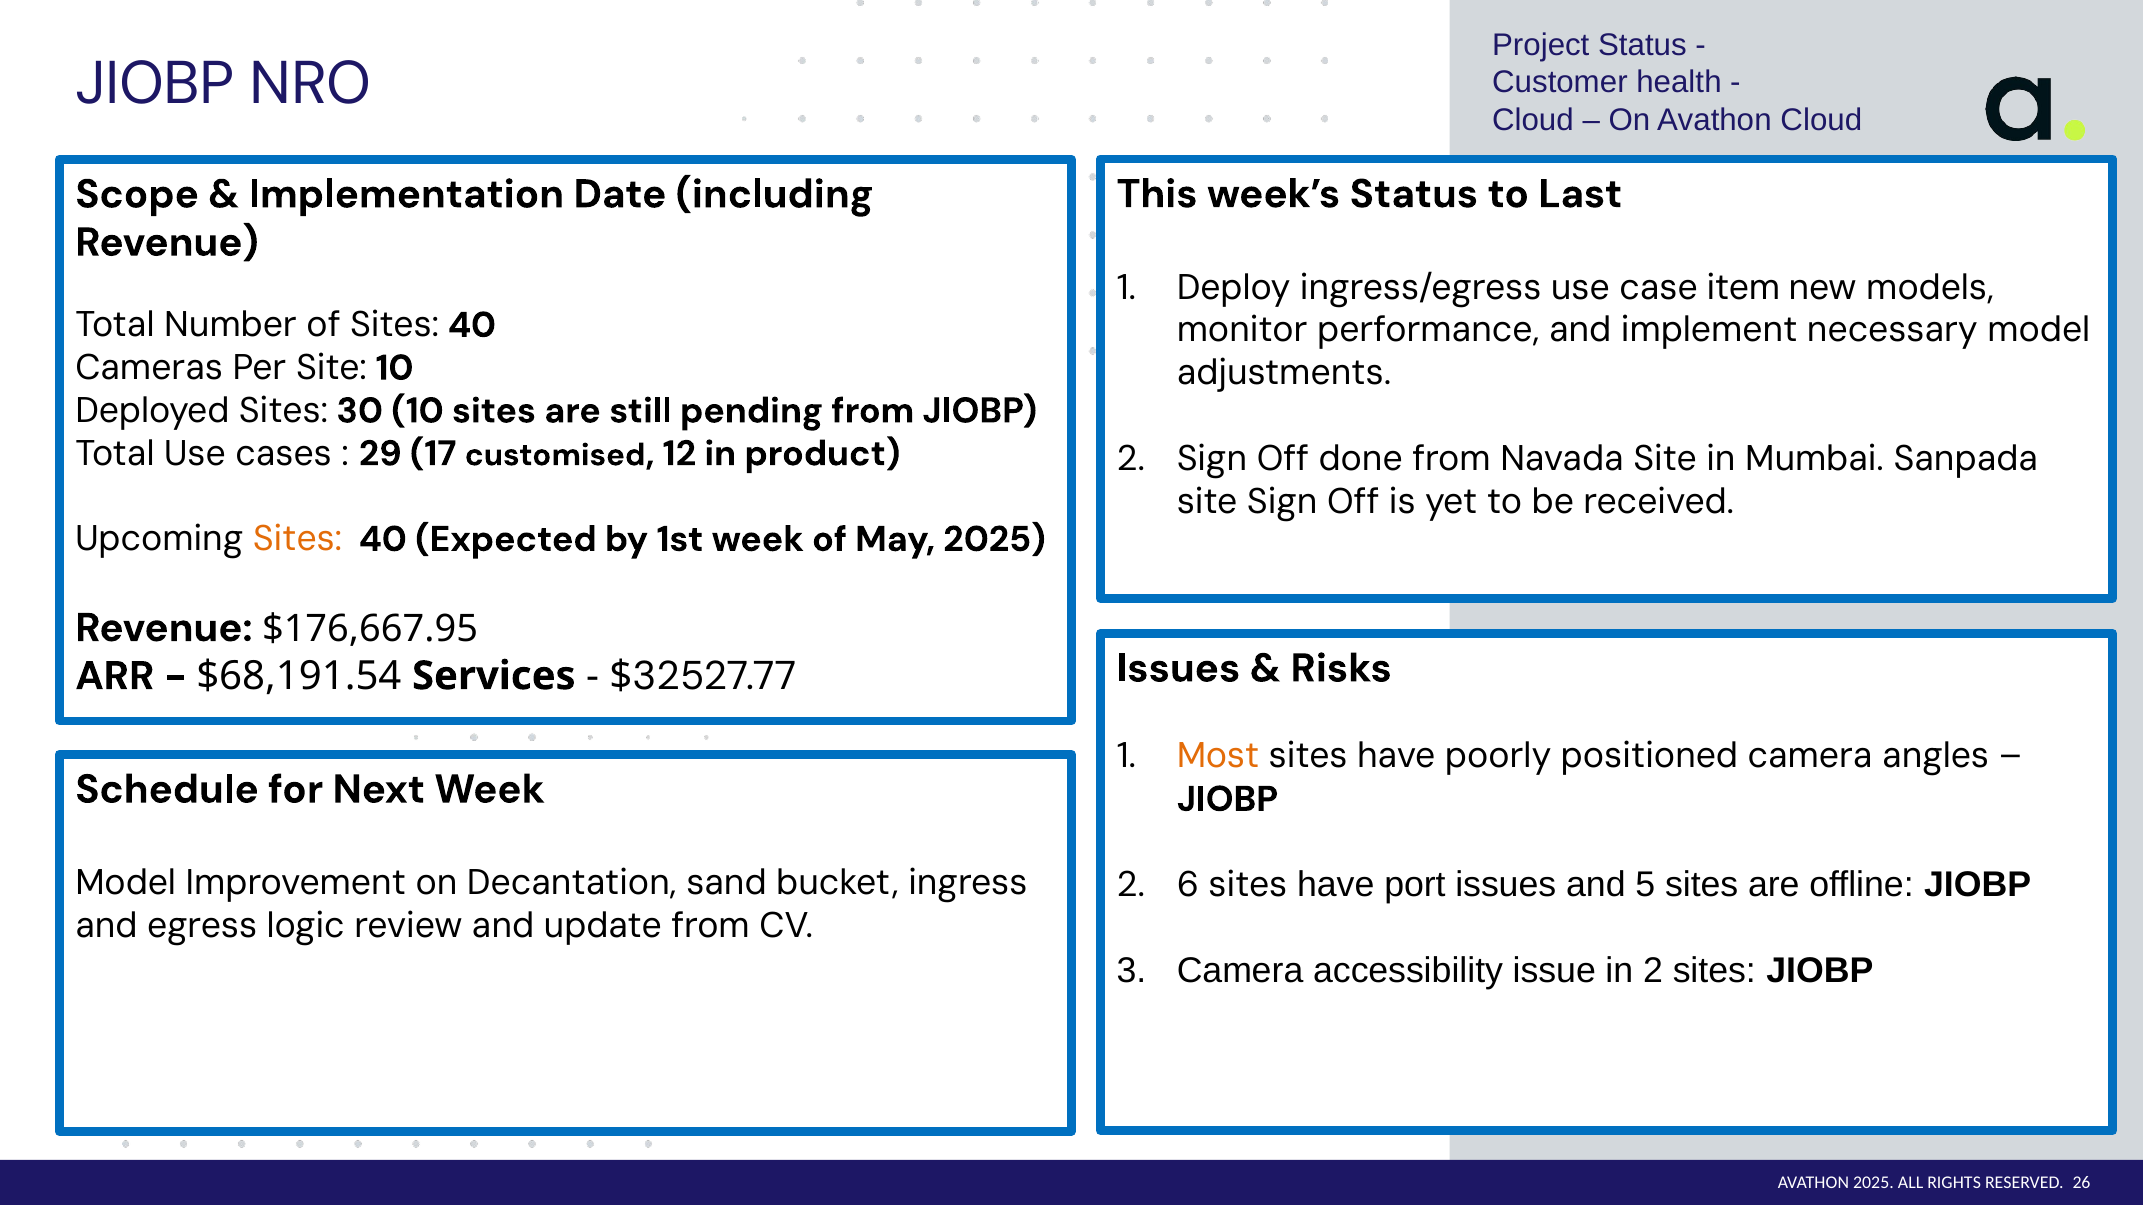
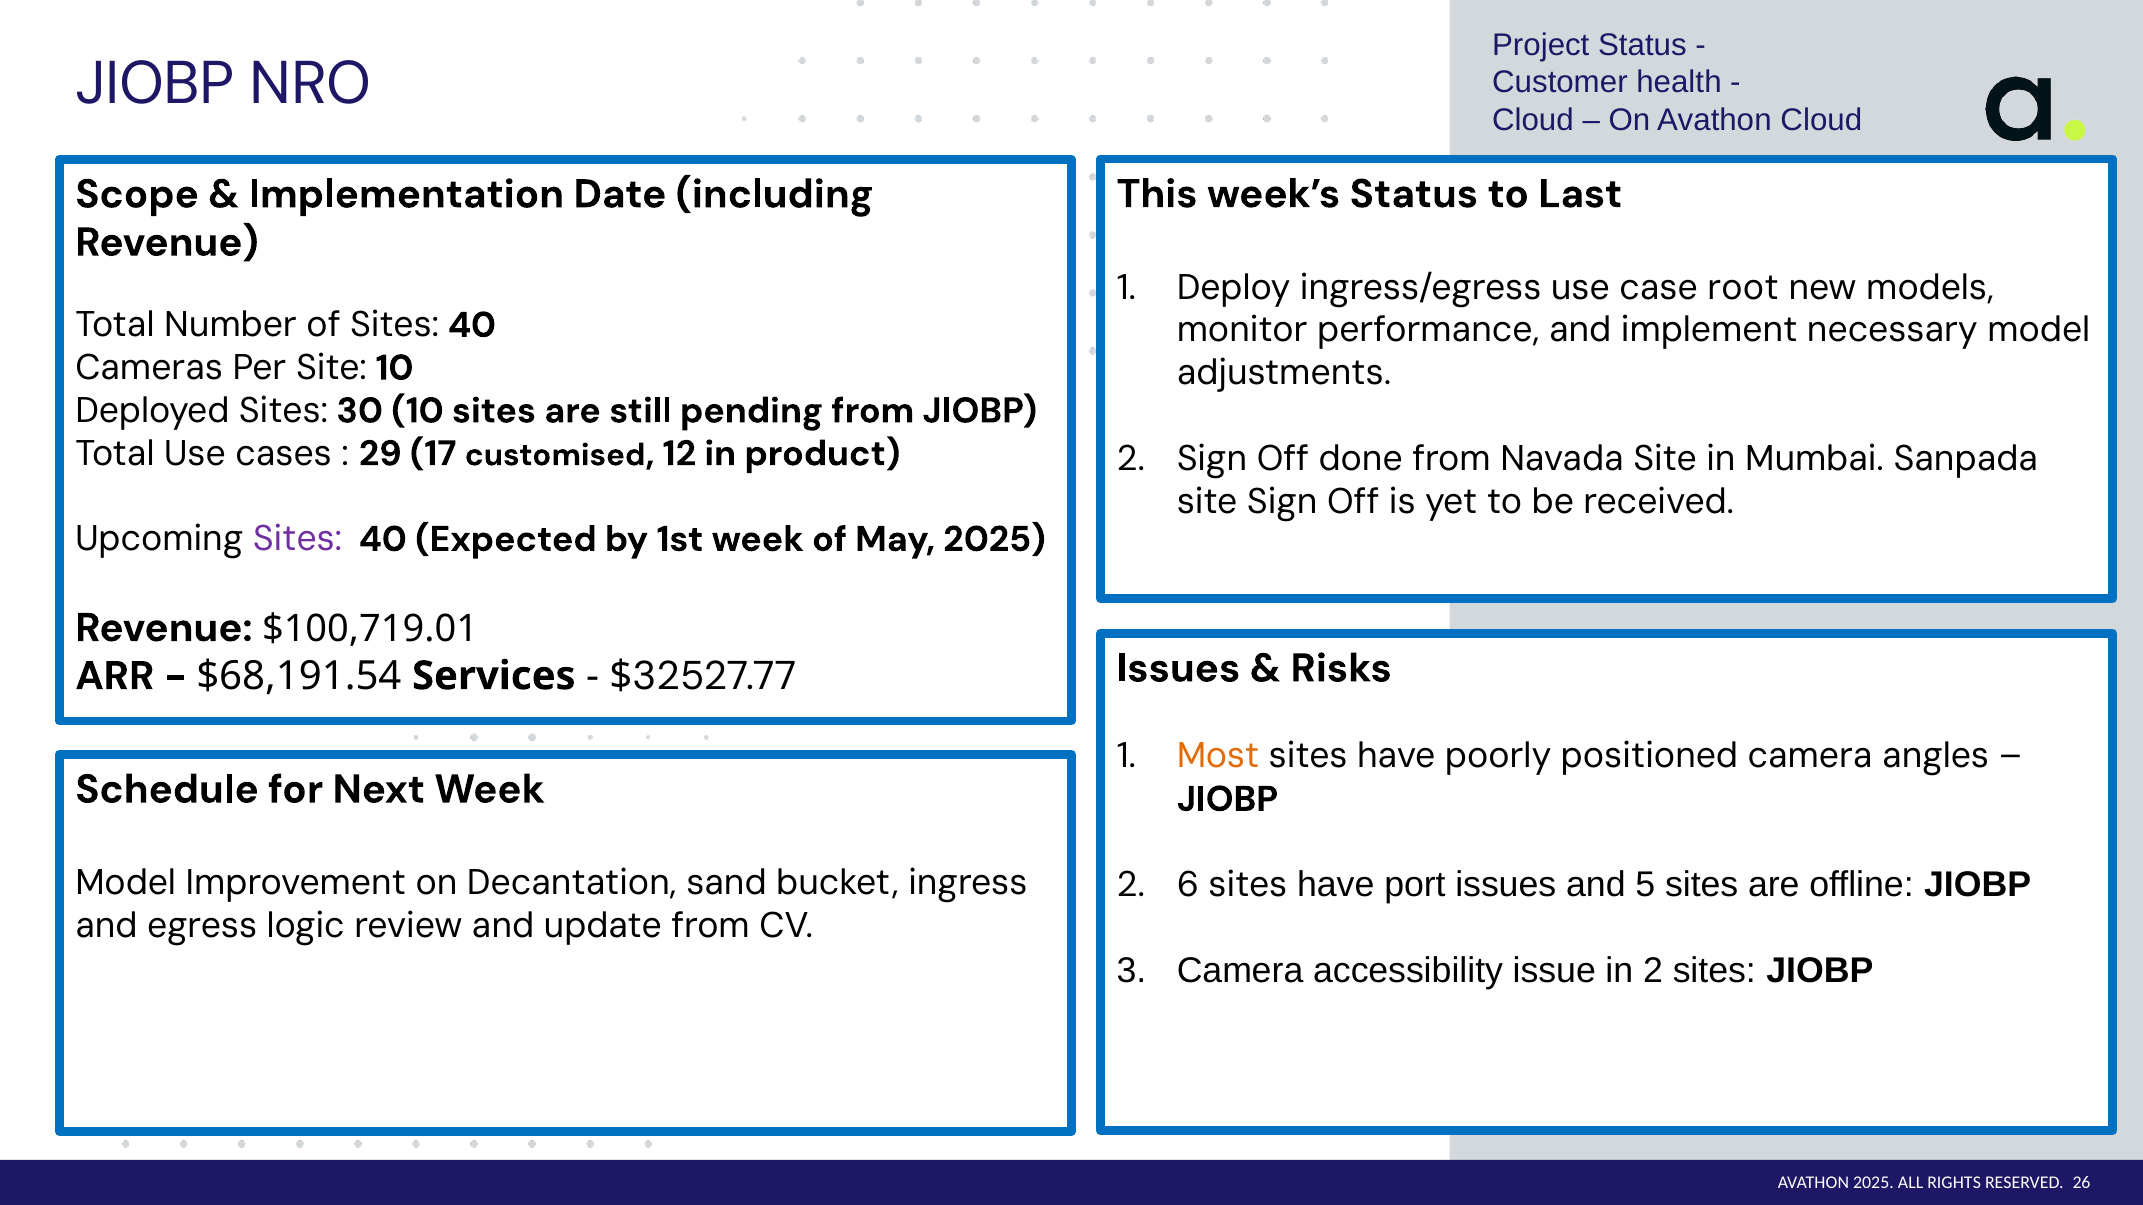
item: item -> root (1743, 287)
Sites colour: orange -> purple (297, 539)
$176,667.95: $176,667.95 -> $100,719.01 (370, 629)
